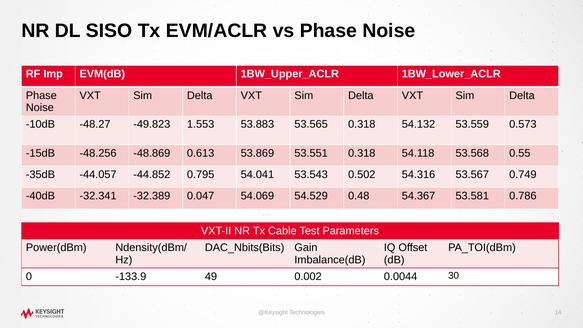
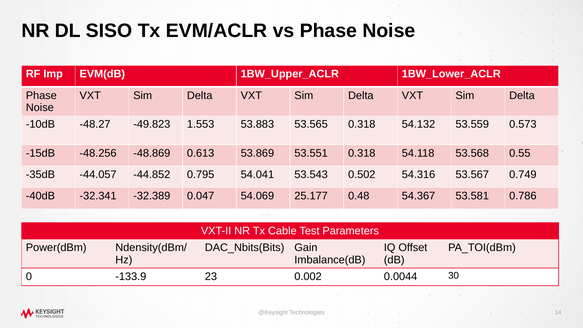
54.529: 54.529 -> 25.177 (311, 196)
49: 49 -> 23 (211, 276)
